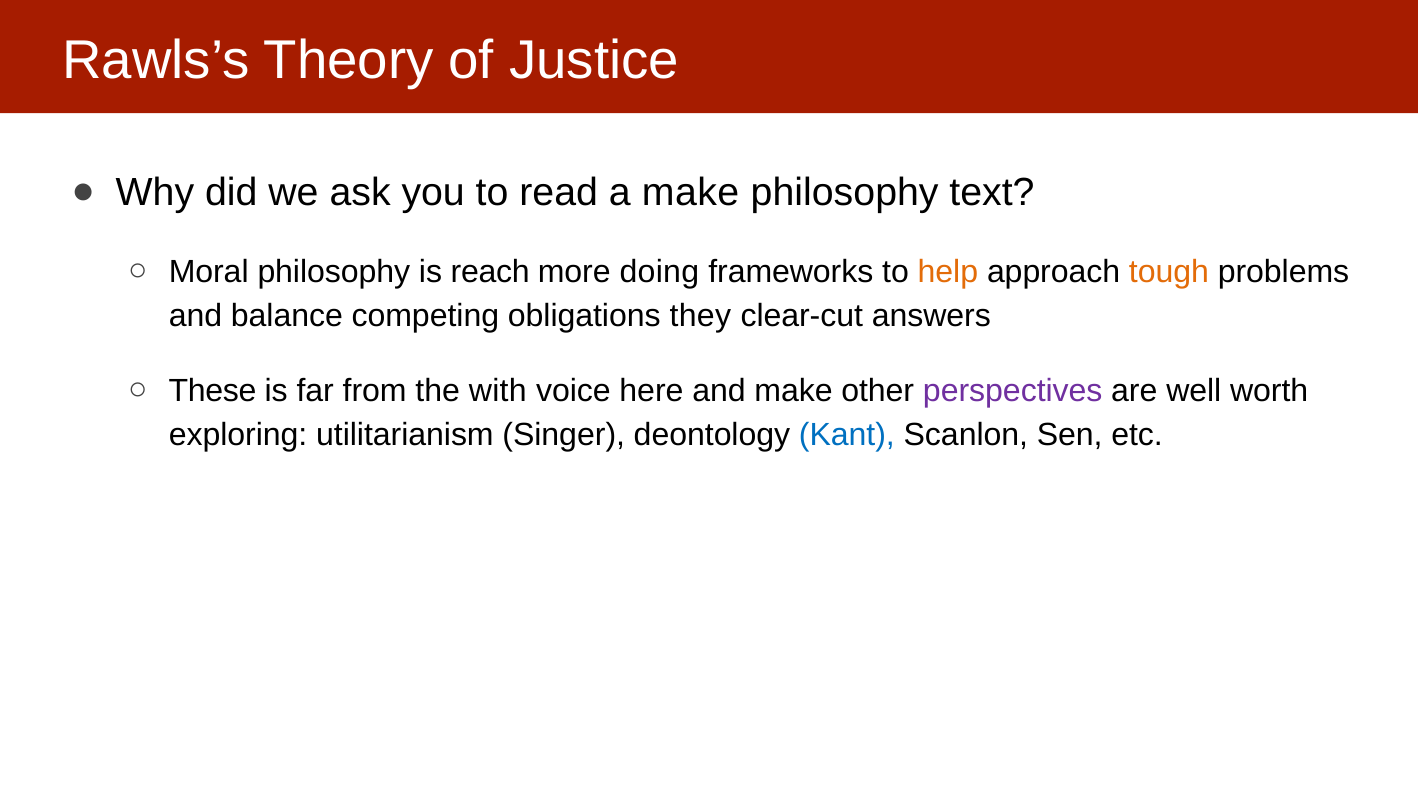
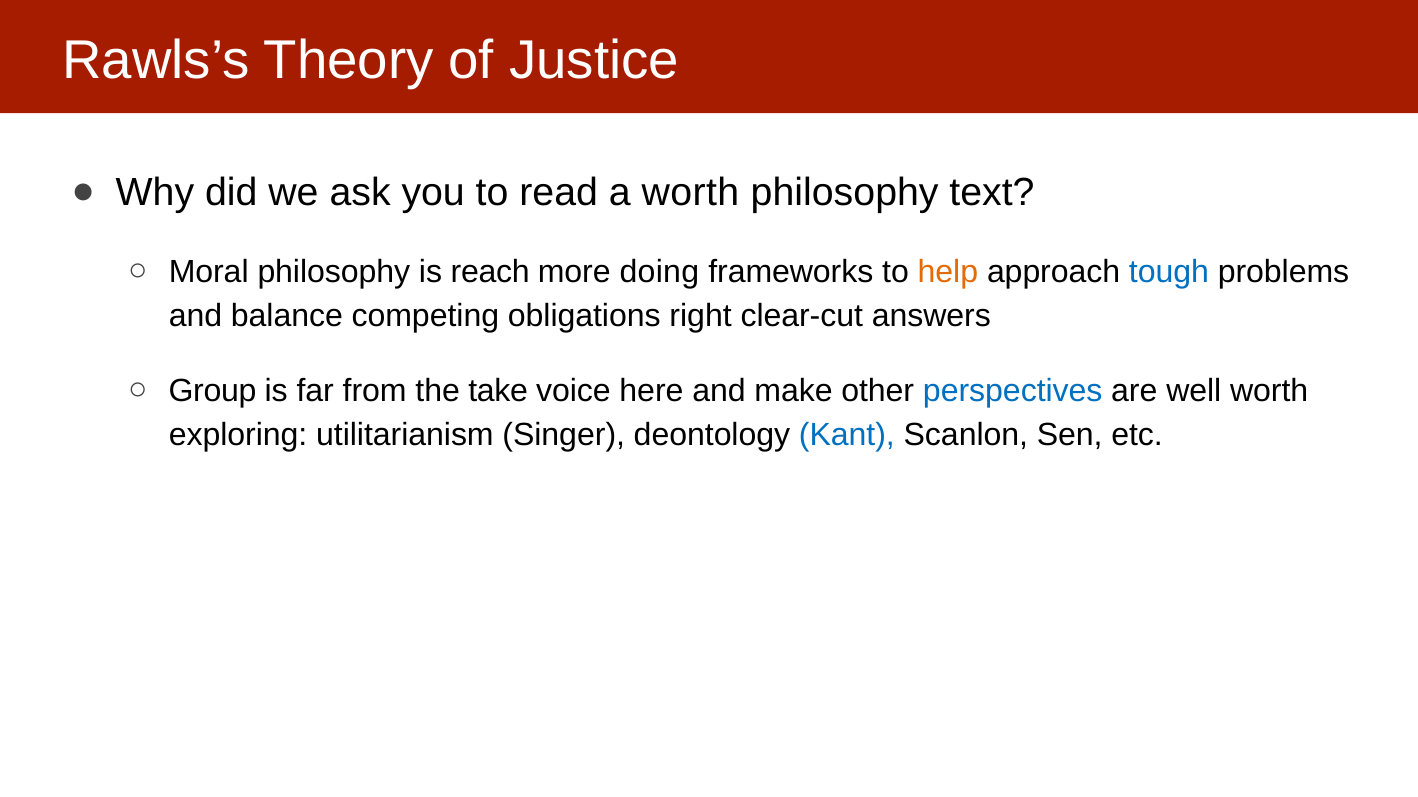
a make: make -> worth (691, 193)
tough colour: orange -> blue (1169, 272)
they: they -> right (701, 316)
These: These -> Group (212, 391)
with: with -> take (498, 391)
perspectives colour: purple -> blue (1013, 391)
